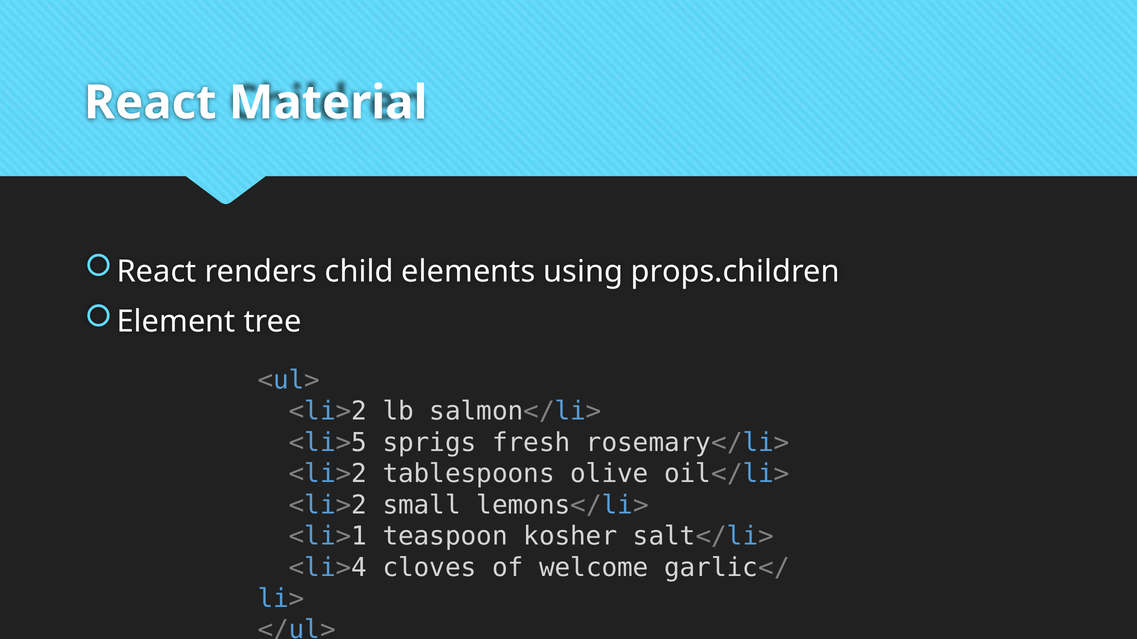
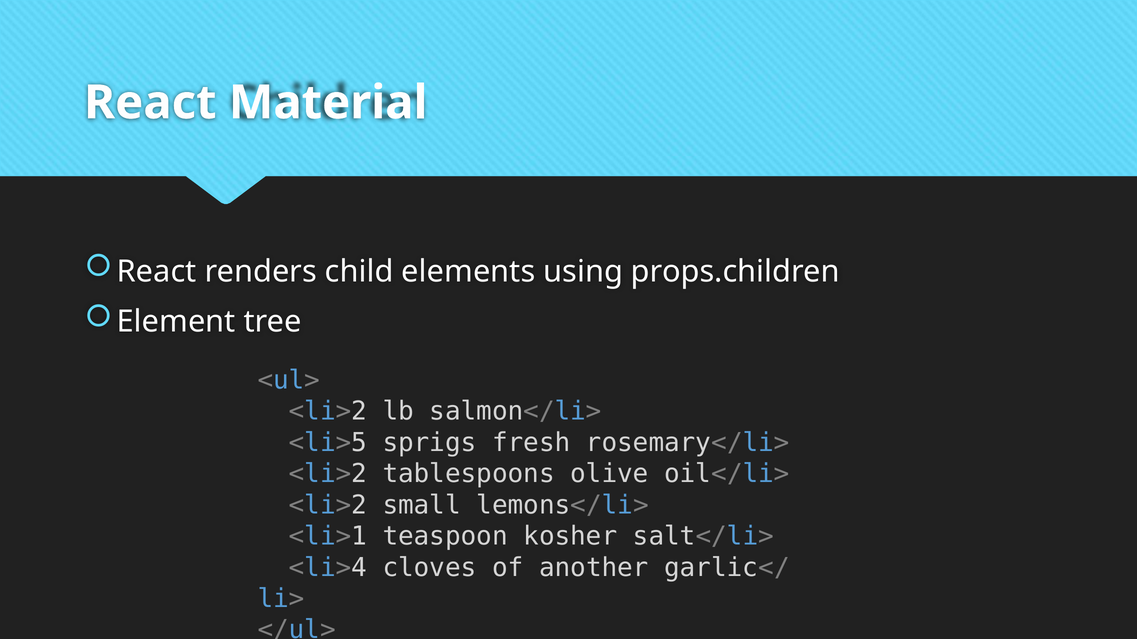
welcome: welcome -> another (594, 568)
